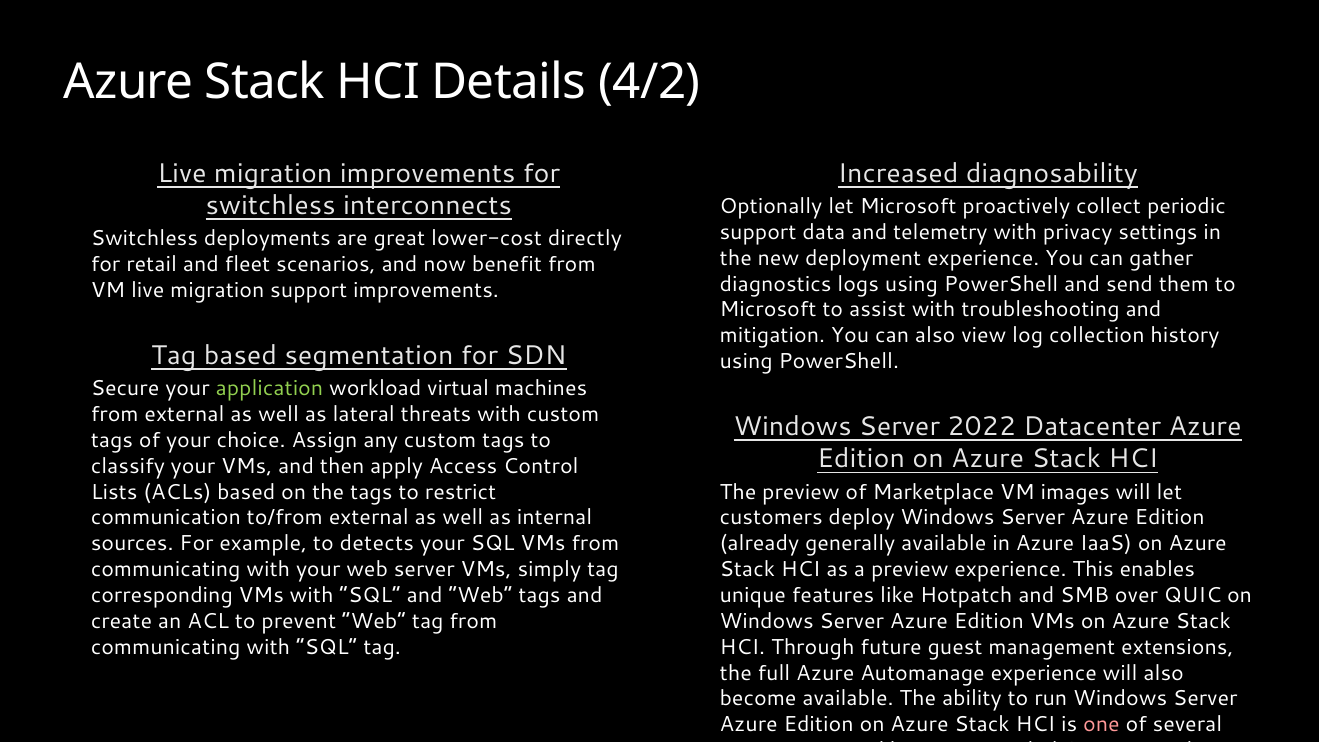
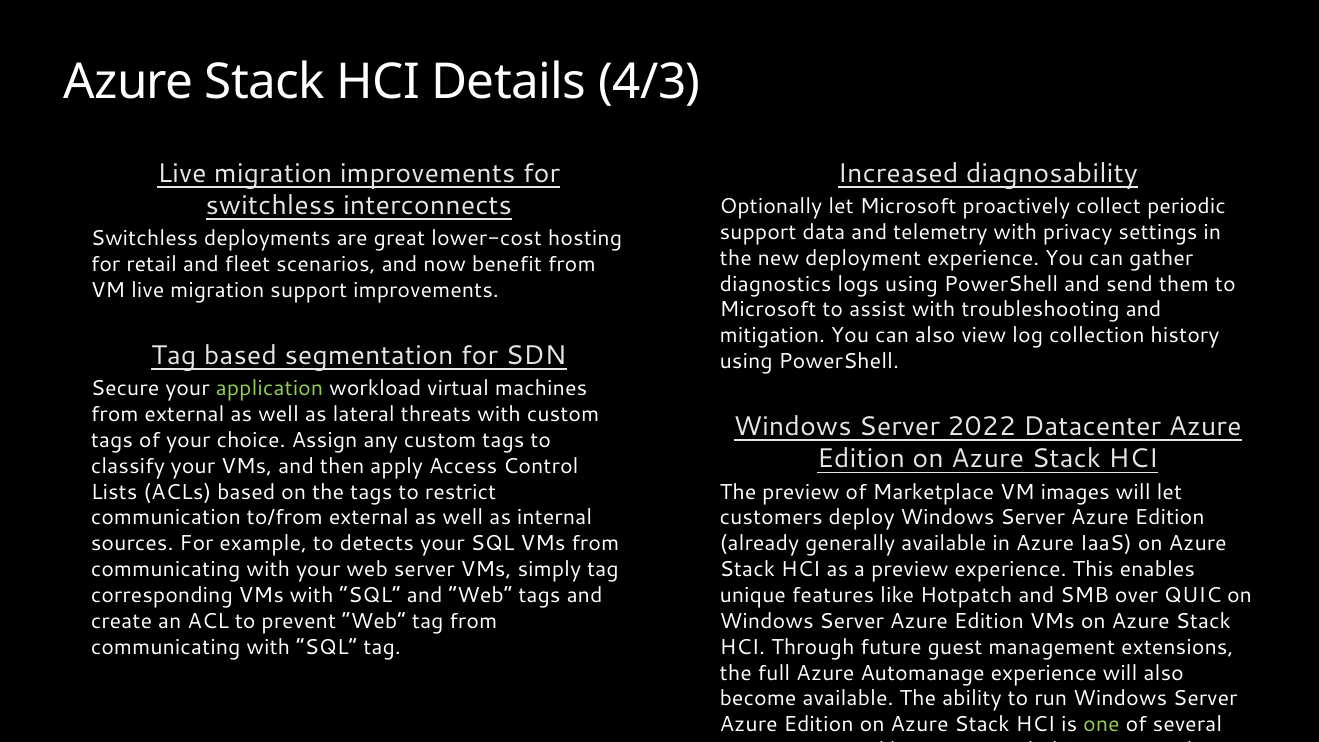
4/2: 4/2 -> 4/3 (649, 83)
directly: directly -> hosting (585, 239)
one colour: pink -> light green (1101, 724)
